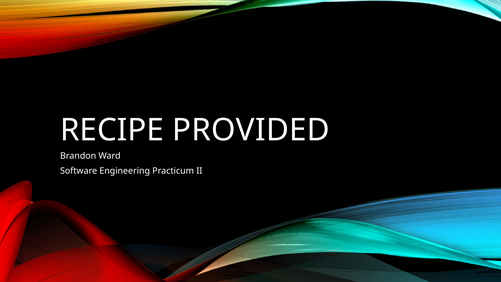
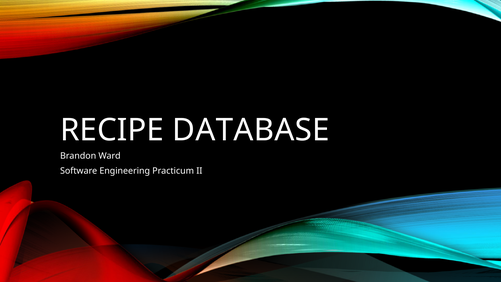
PROVIDED: PROVIDED -> DATABASE (251, 130)
